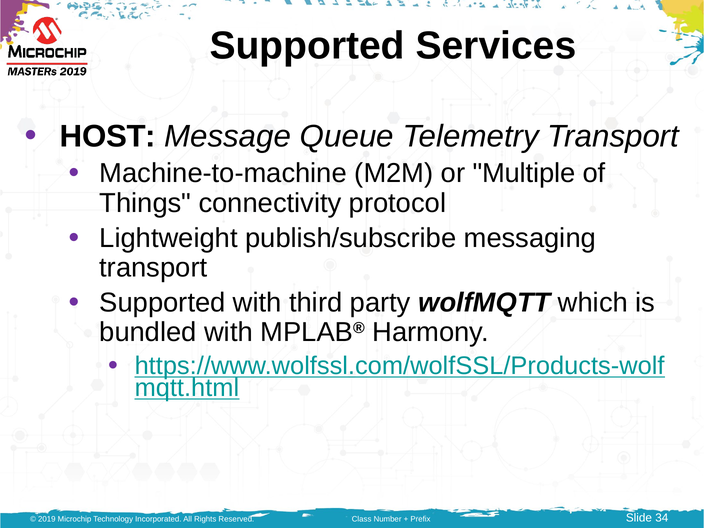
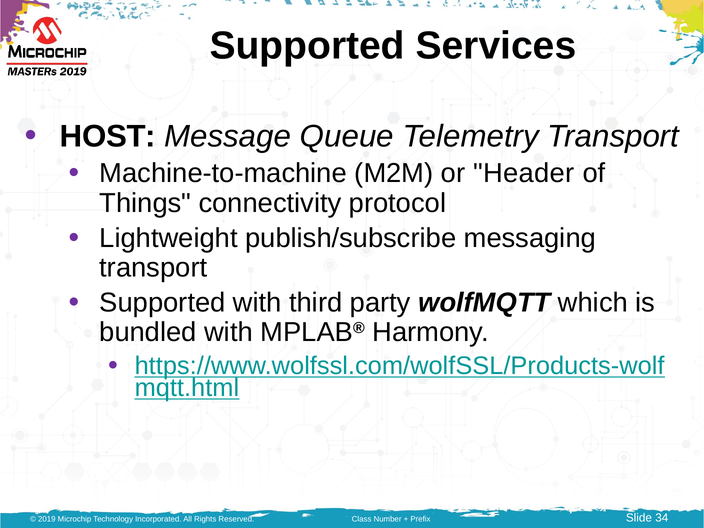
Multiple: Multiple -> Header (524, 173)
